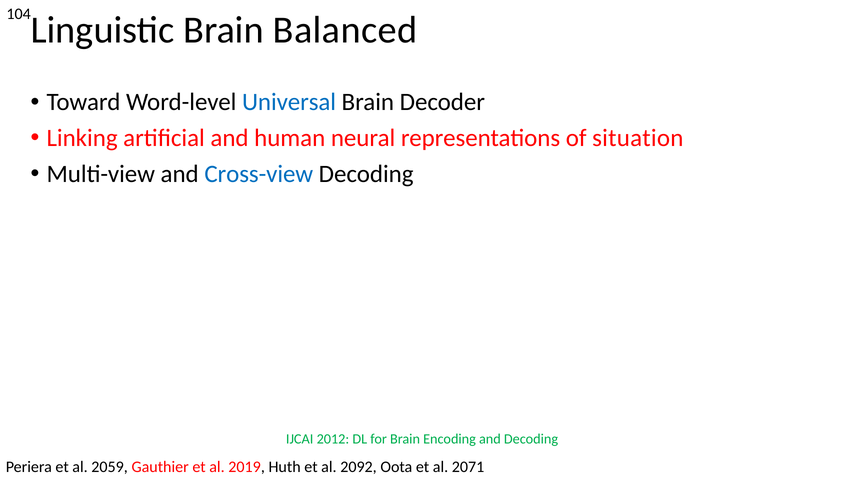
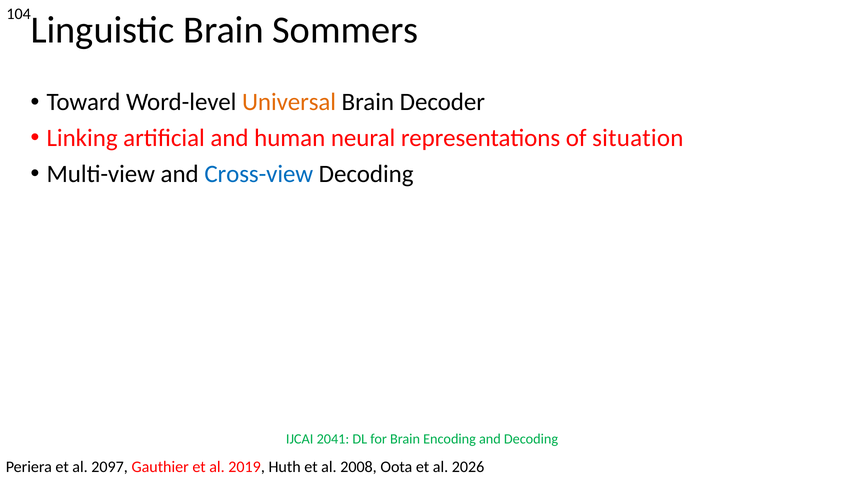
Balanced: Balanced -> Sommers (345, 30)
Universal colour: blue -> orange (289, 102)
2012: 2012 -> 2041 (333, 439)
2059: 2059 -> 2097 (110, 466)
2092: 2092 -> 2008 (359, 466)
2071: 2071 -> 2026 (468, 466)
